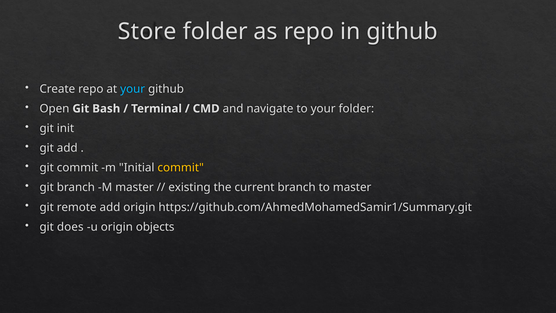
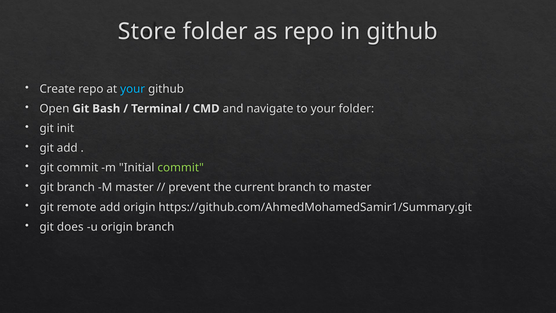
commit colour: yellow -> light green (181, 168)
existing: existing -> prevent (189, 187)
origin objects: objects -> branch (155, 227)
